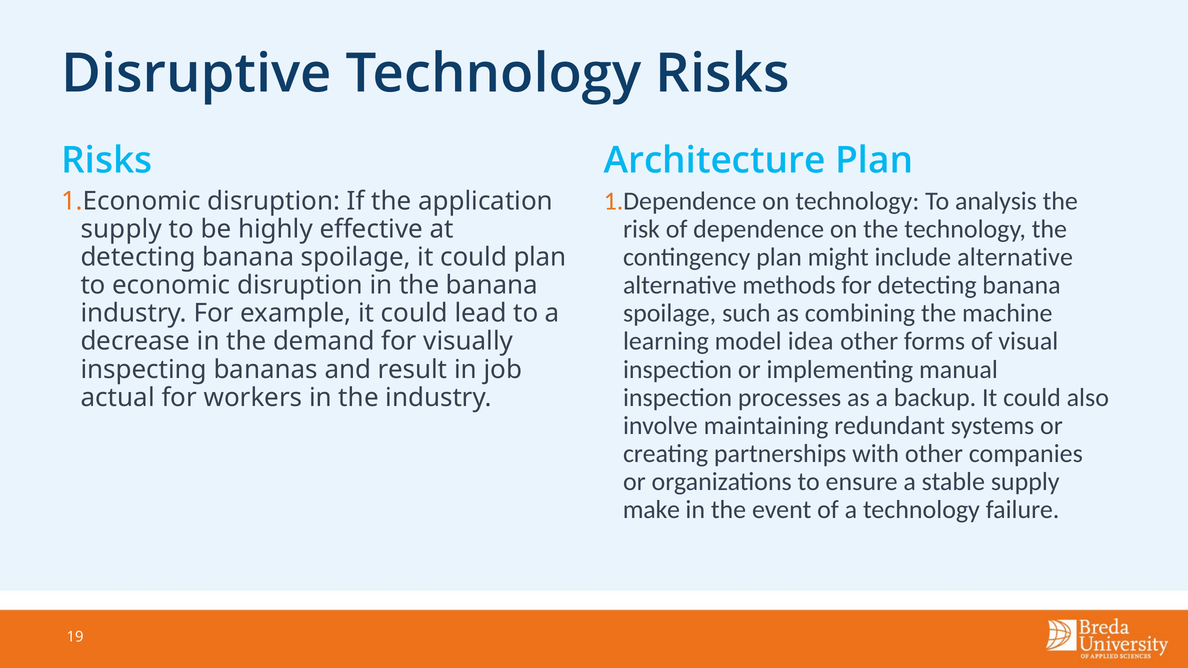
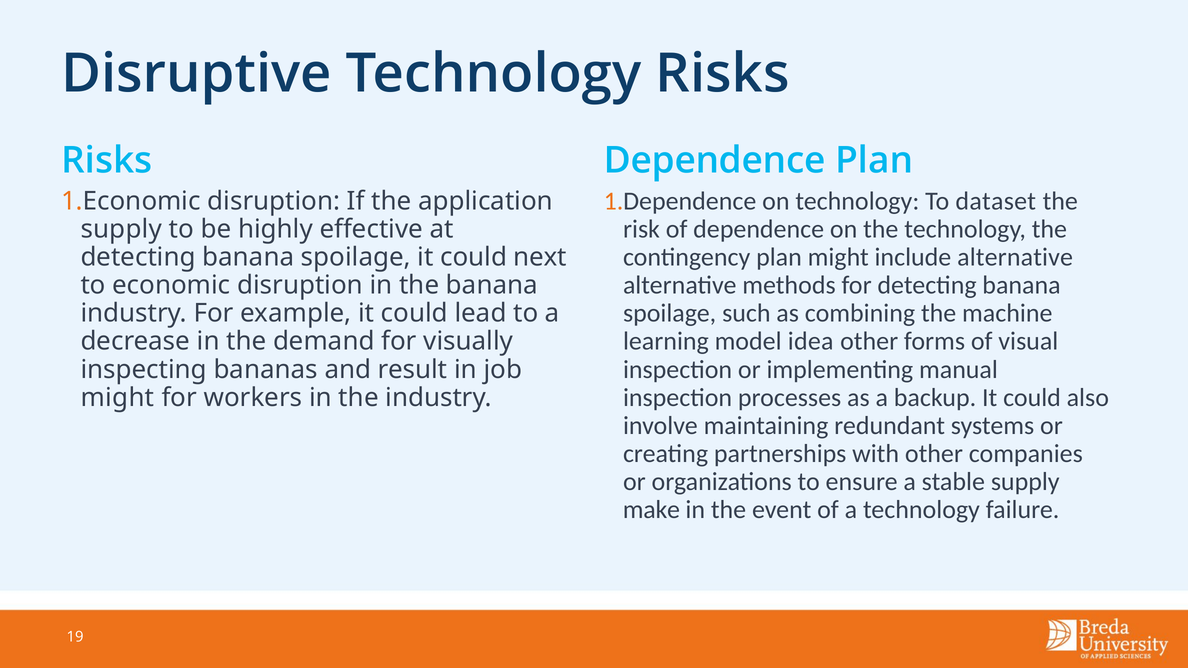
Architecture: Architecture -> Dependence (715, 161)
analysis: analysis -> dataset (996, 201)
could plan: plan -> next (540, 257)
actual: actual -> might (118, 398)
